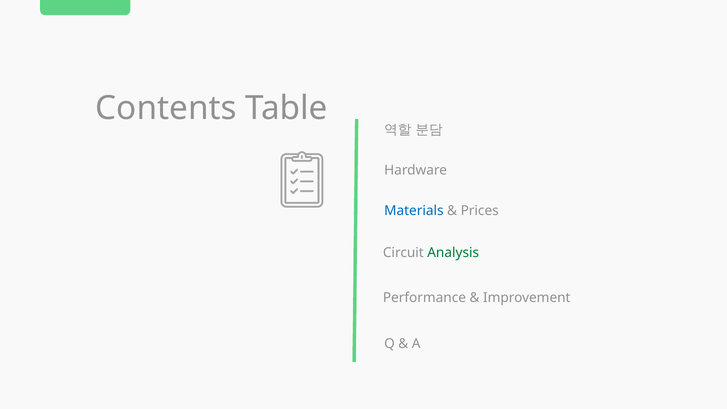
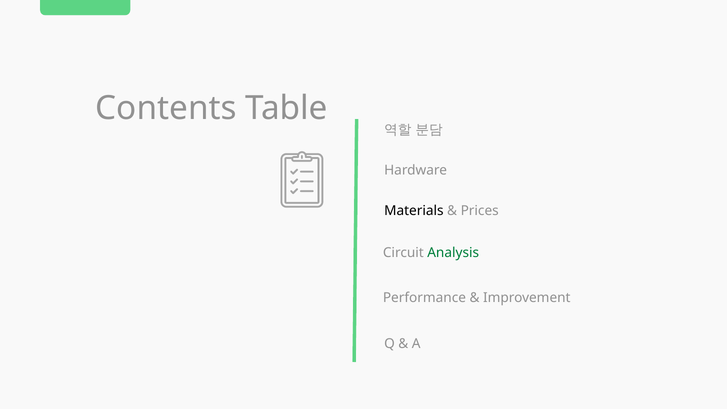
Materials colour: blue -> black (414, 211)
